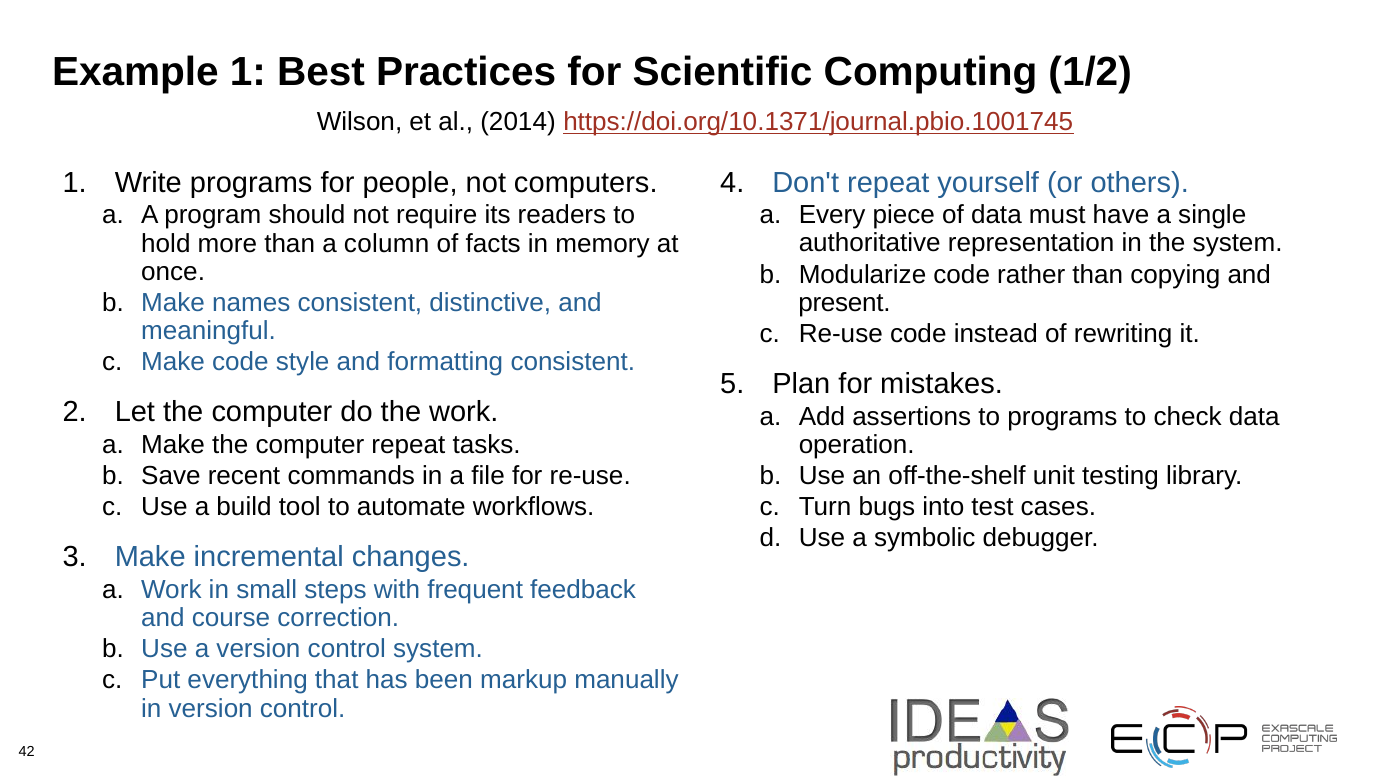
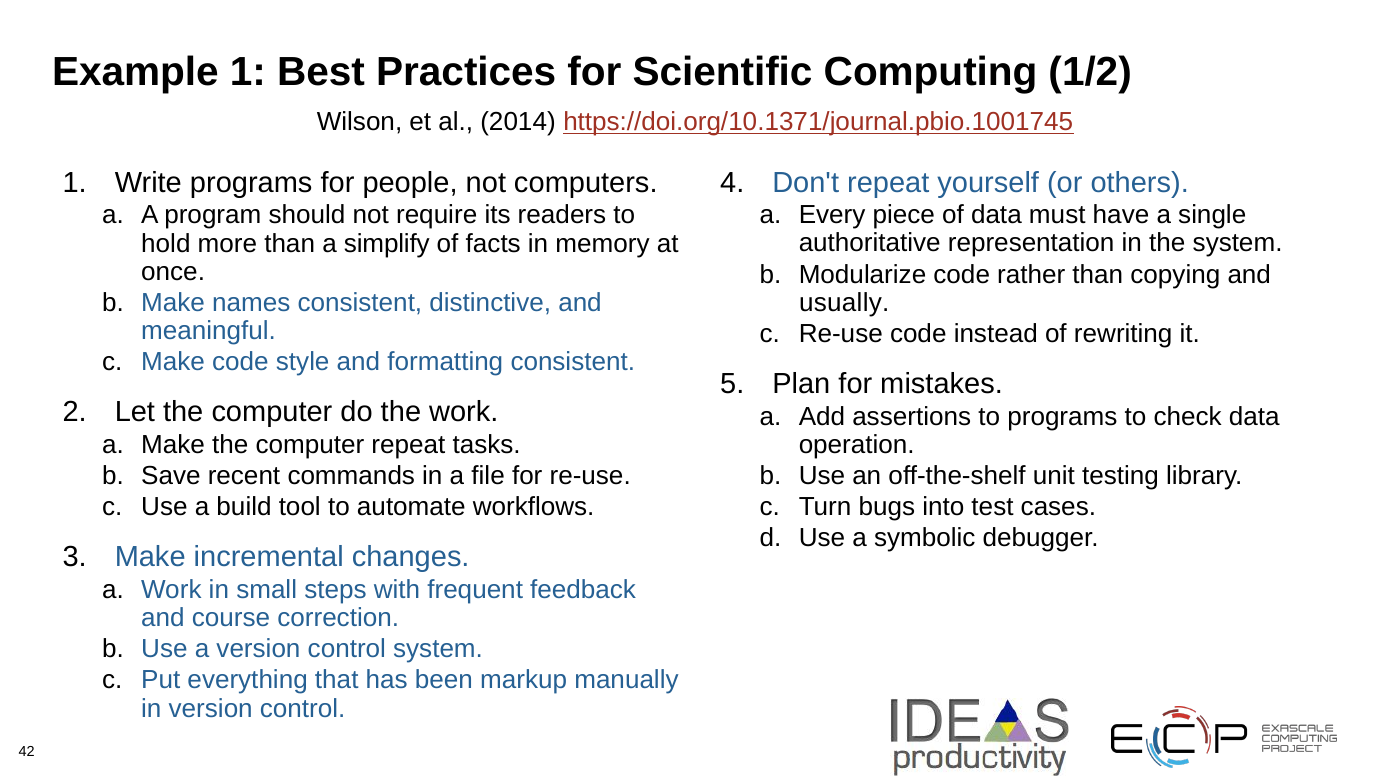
column: column -> simplify (387, 243)
present: present -> usually (844, 303)
